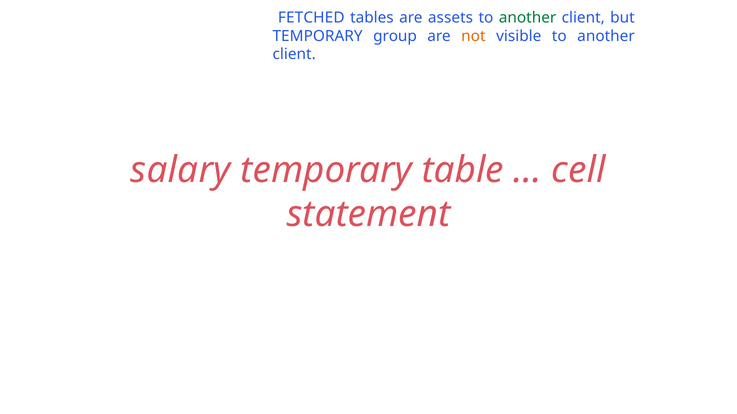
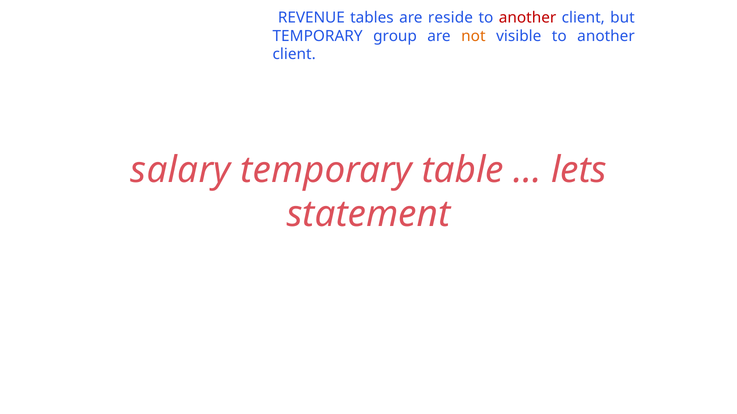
FETCHED: FETCHED -> REVENUE (311, 18)
assets: assets -> reside (450, 18)
another colour: green -> red (528, 18)
cell: cell -> lets (579, 170)
